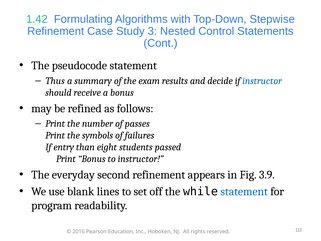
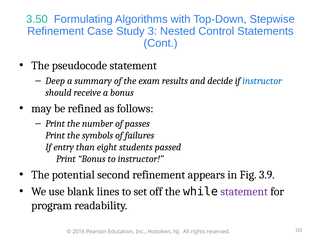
1.42: 1.42 -> 3.50 (37, 19)
Thus: Thus -> Deep (55, 81)
everyday: everyday -> potential (73, 175)
statement colour: blue -> purple (244, 191)
